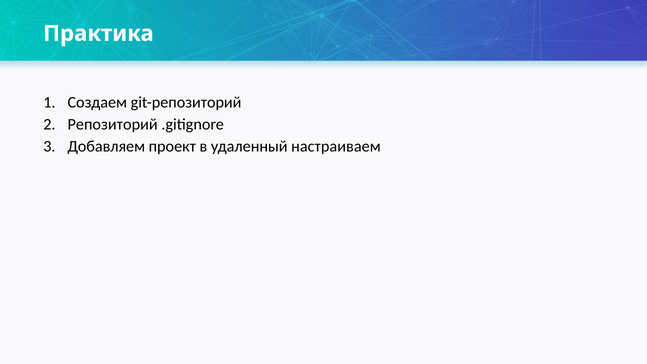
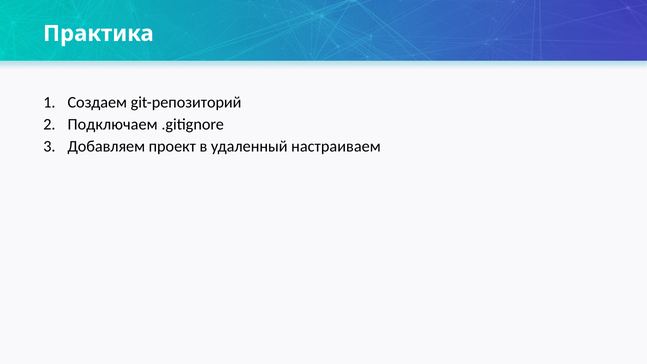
Репозиторий: Репозиторий -> Подключаем (113, 124)
